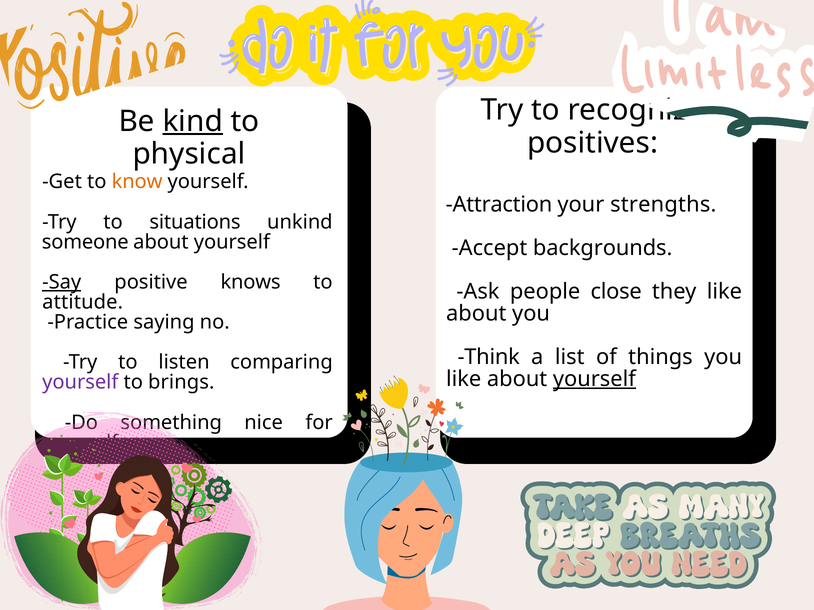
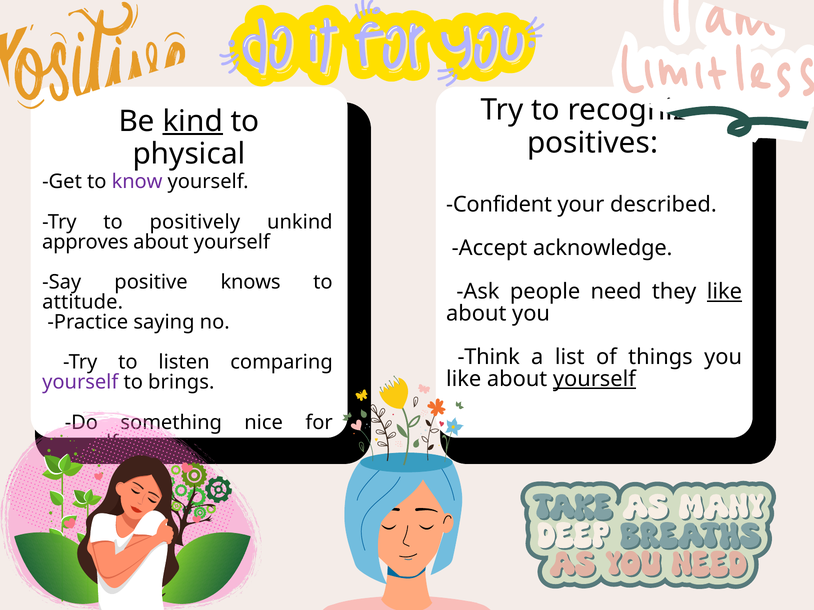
know colour: orange -> purple (137, 182)
Attraction: Attraction -> Confident (499, 205)
strengths: strengths -> described (663, 205)
situations: situations -> positively (195, 222)
someone: someone -> approves (85, 242)
backgrounds: backgrounds -> acknowledge (603, 248)
Say underline: present -> none (62, 282)
close: close -> need (616, 292)
like underline: none -> present (724, 292)
